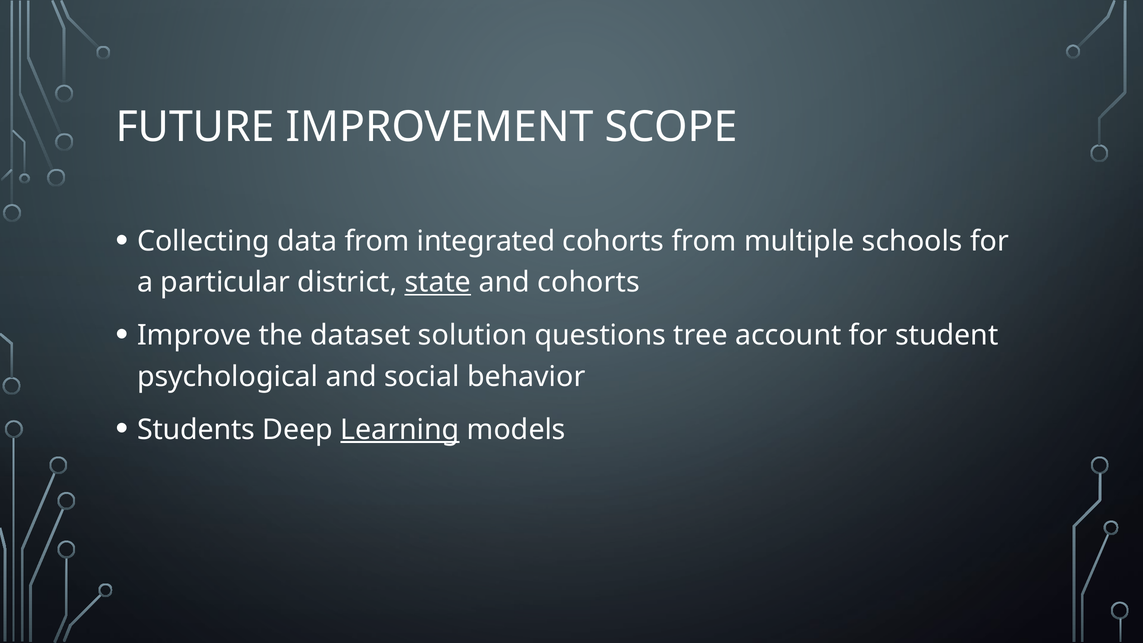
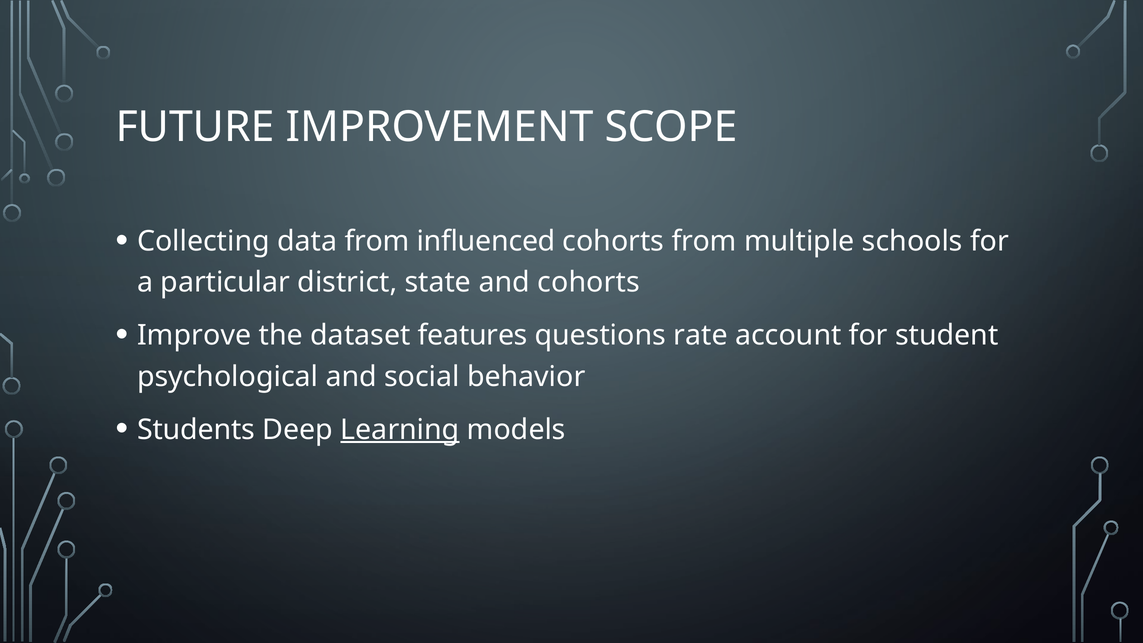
integrated: integrated -> influenced (486, 241)
state underline: present -> none (438, 282)
solution: solution -> features (473, 335)
tree: tree -> rate (701, 335)
